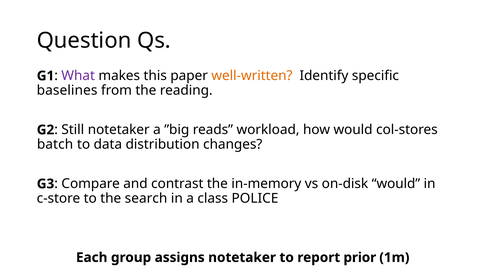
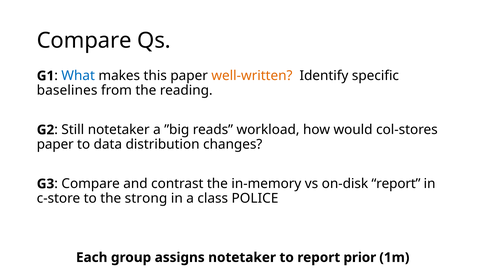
Question: Question -> Compare (84, 40)
What colour: purple -> blue (78, 76)
batch: batch -> paper (55, 145)
on-disk would: would -> report (396, 184)
search: search -> strong (146, 199)
